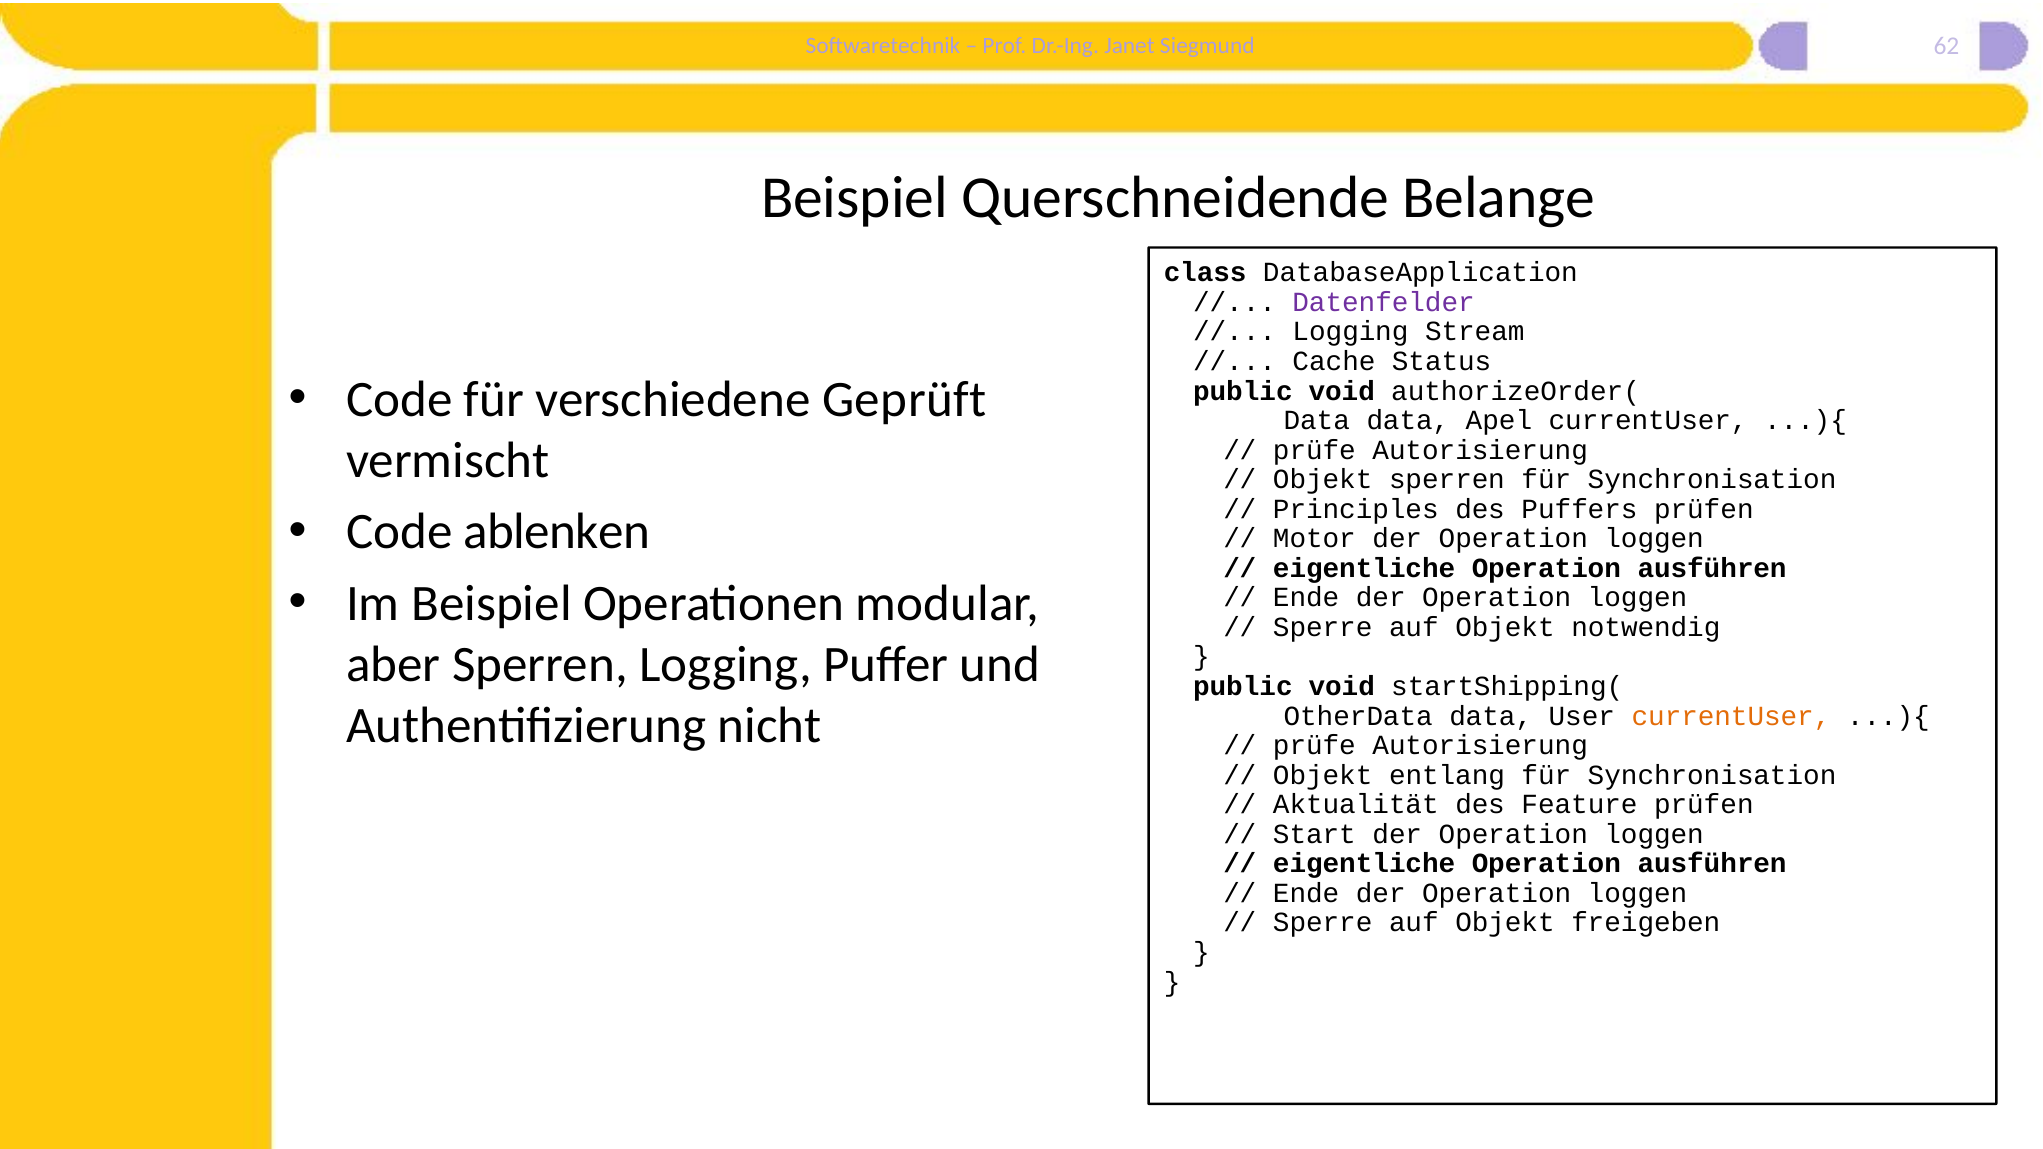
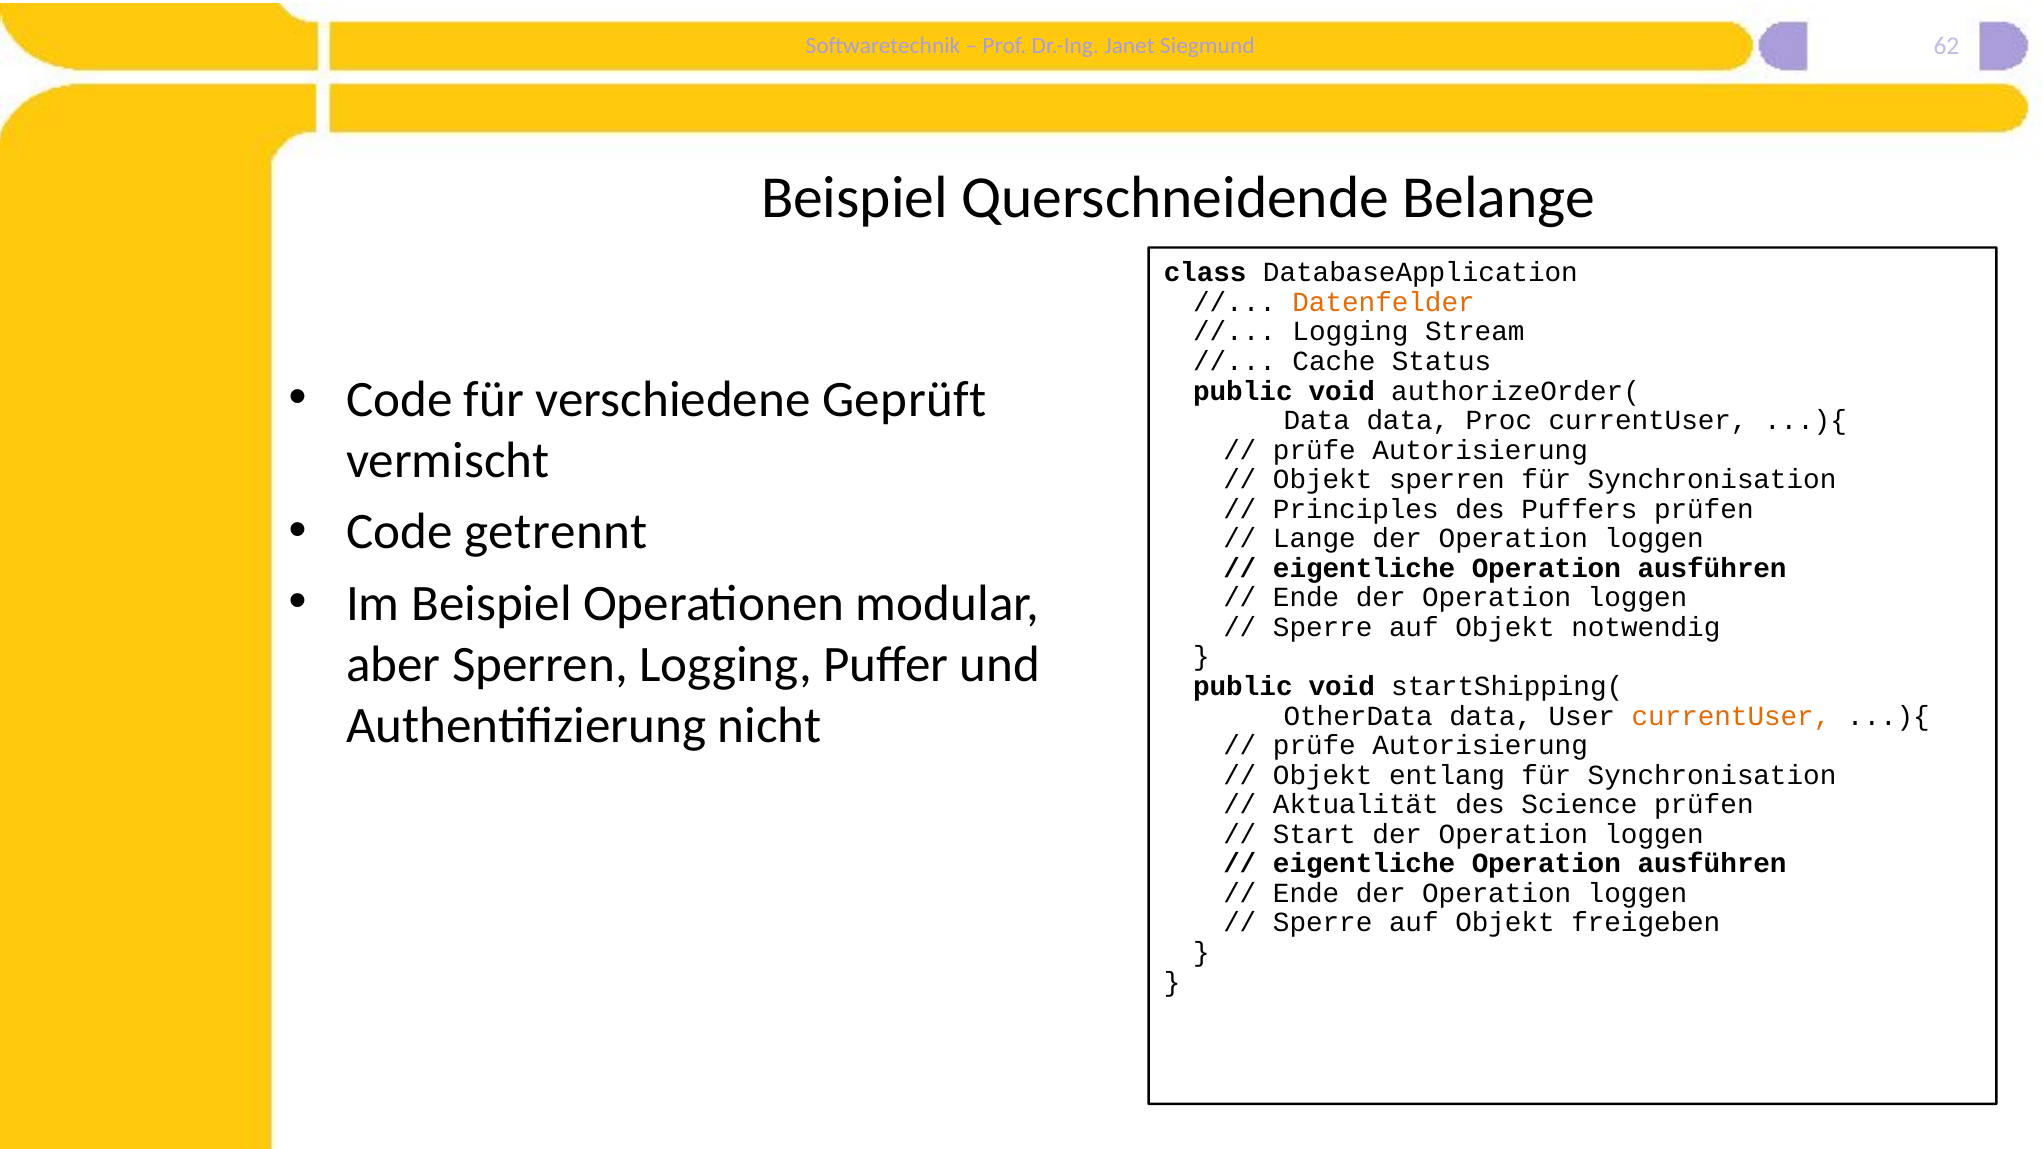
Datenfelder colour: purple -> orange (1384, 302)
Apel: Apel -> Proc (1499, 420)
ablenken: ablenken -> getrennt (556, 532)
Motor: Motor -> Lange (1314, 539)
Feature: Feature -> Science (1580, 805)
